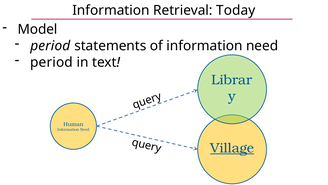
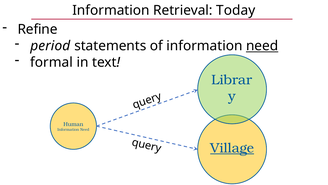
Model: Model -> Refine (38, 29)
need underline: none -> present (262, 46)
period: period -> formal (52, 62)
